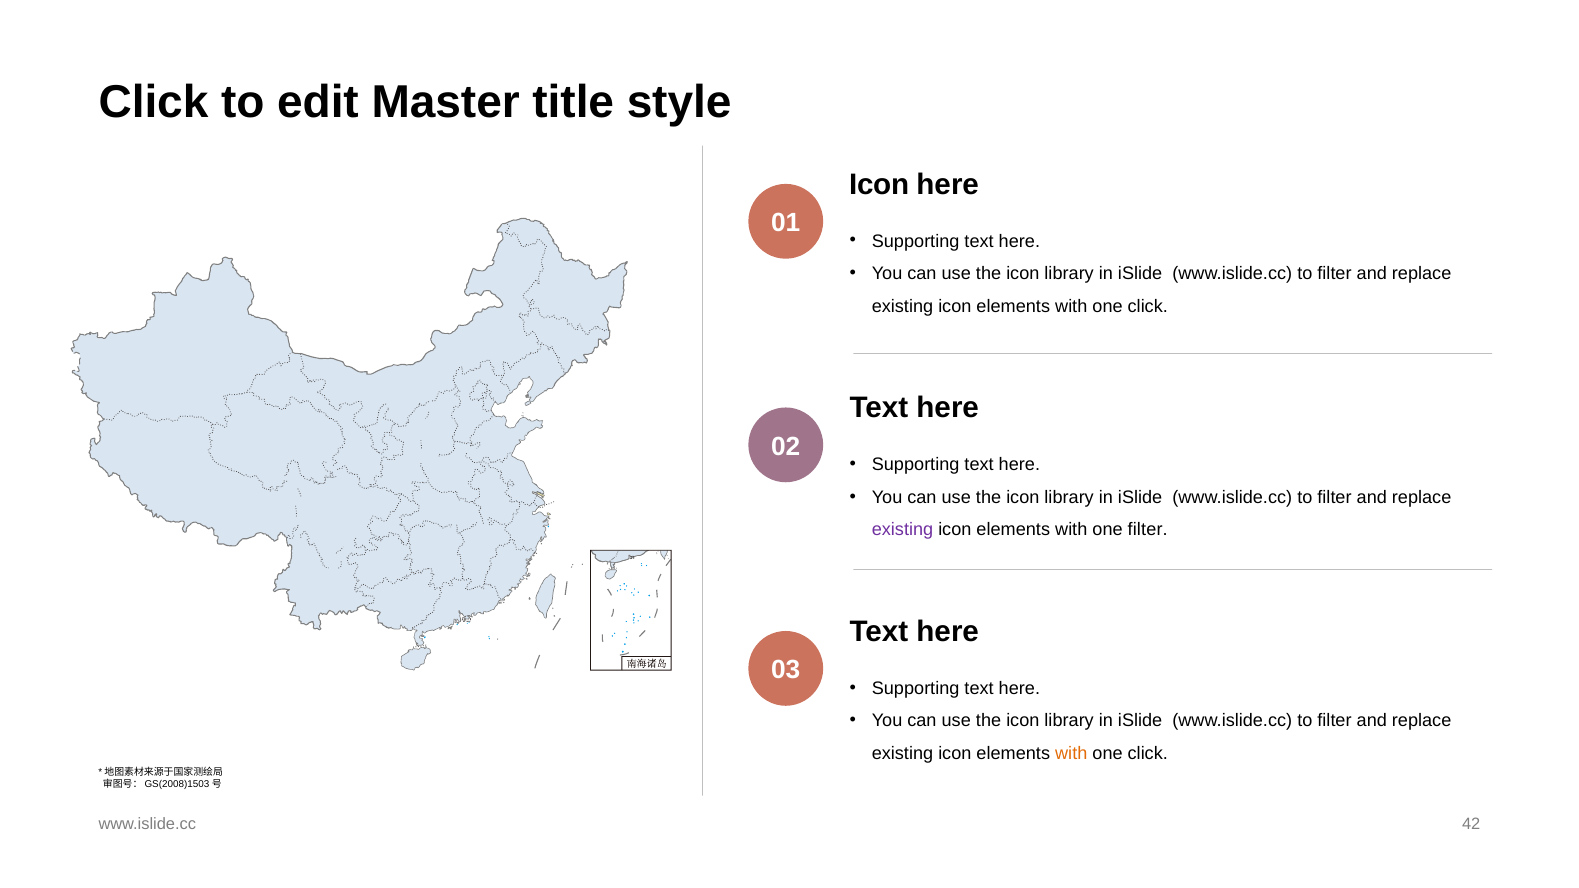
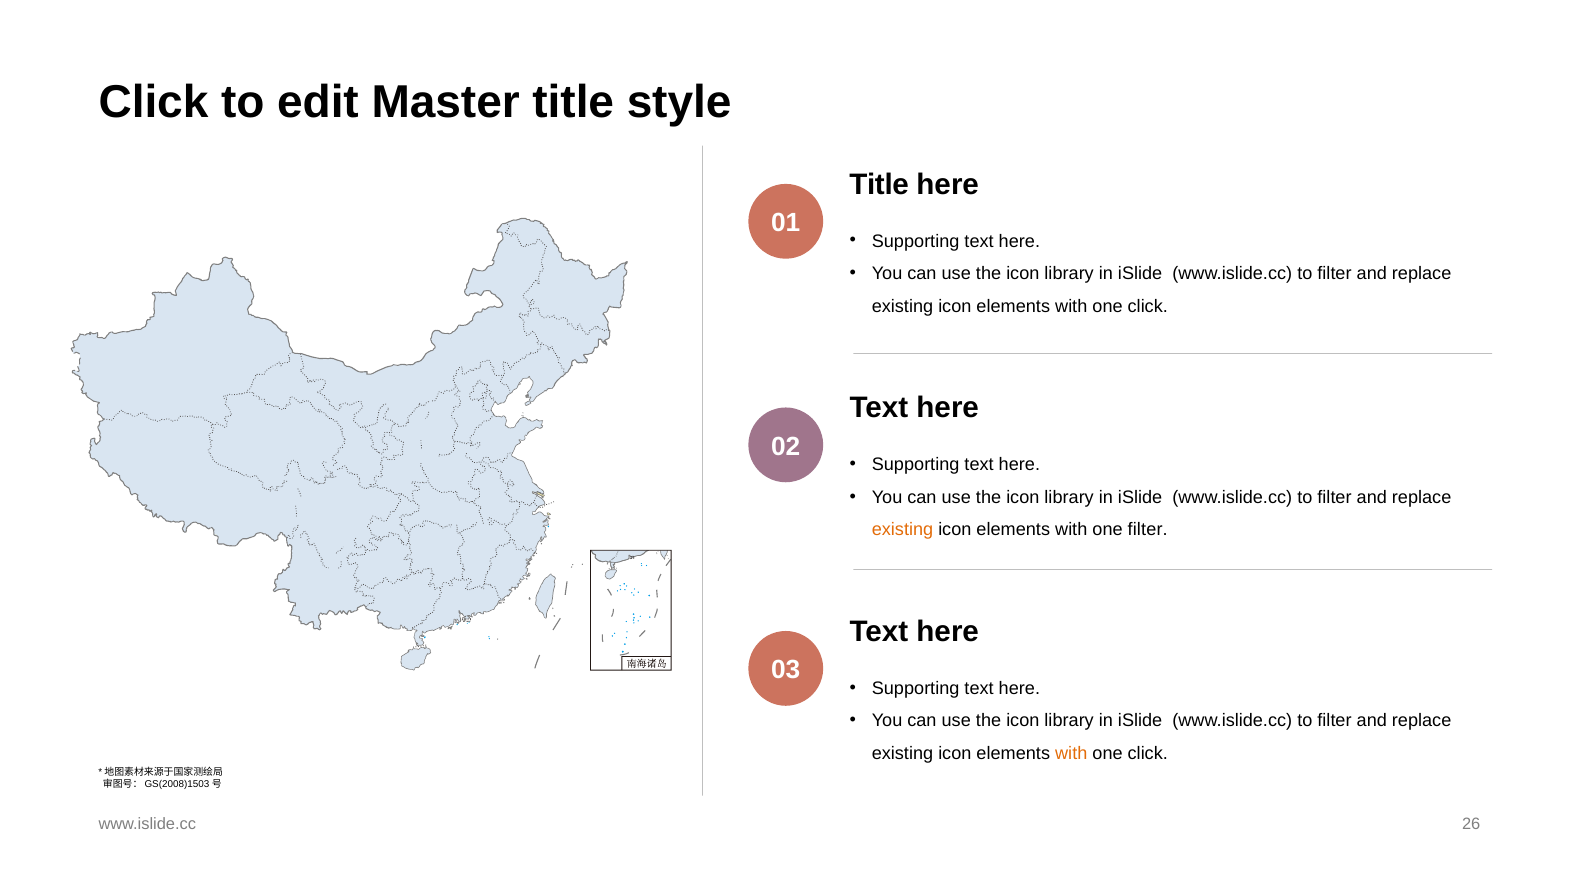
Icon: Icon -> Title (879, 184)
existing colour: purple -> orange (903, 530)
42: 42 -> 26 (1471, 824)
